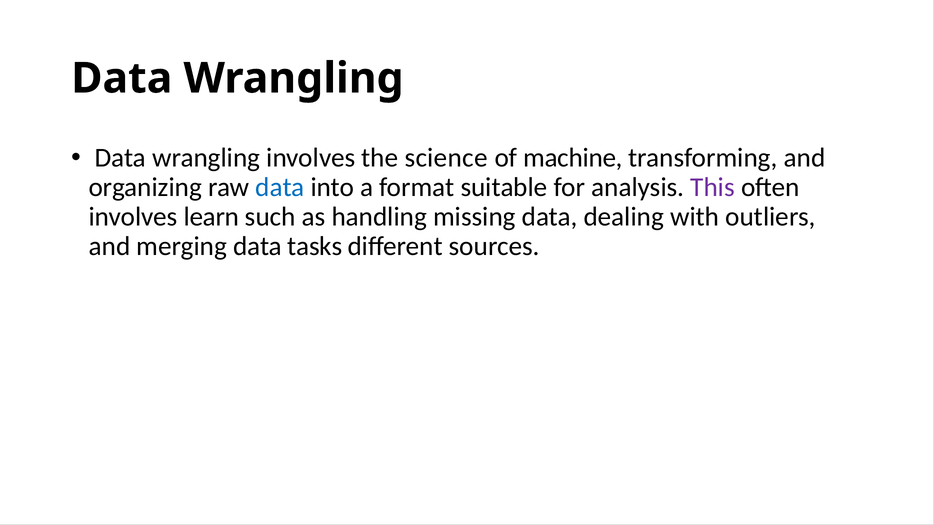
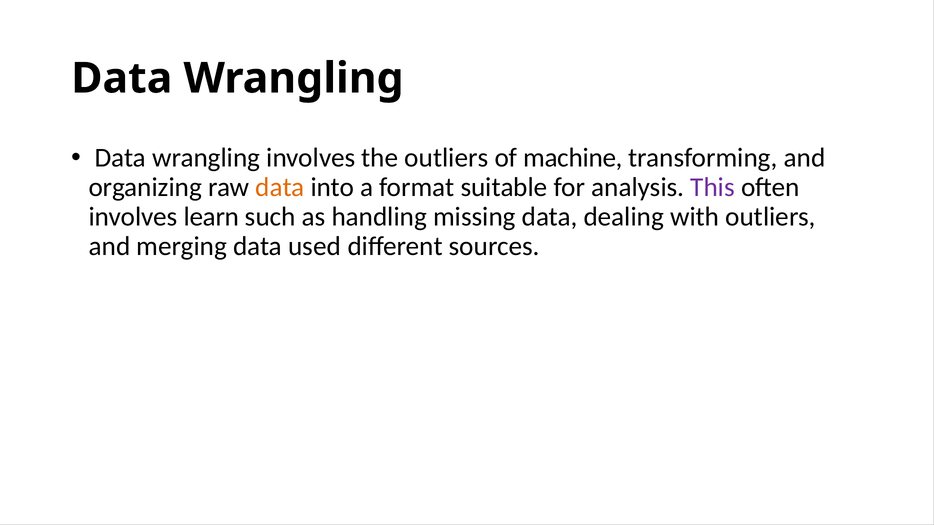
the science: science -> outliers (446, 158)
data colour: blue -> orange (280, 187)
tasks: tasks -> used (315, 246)
